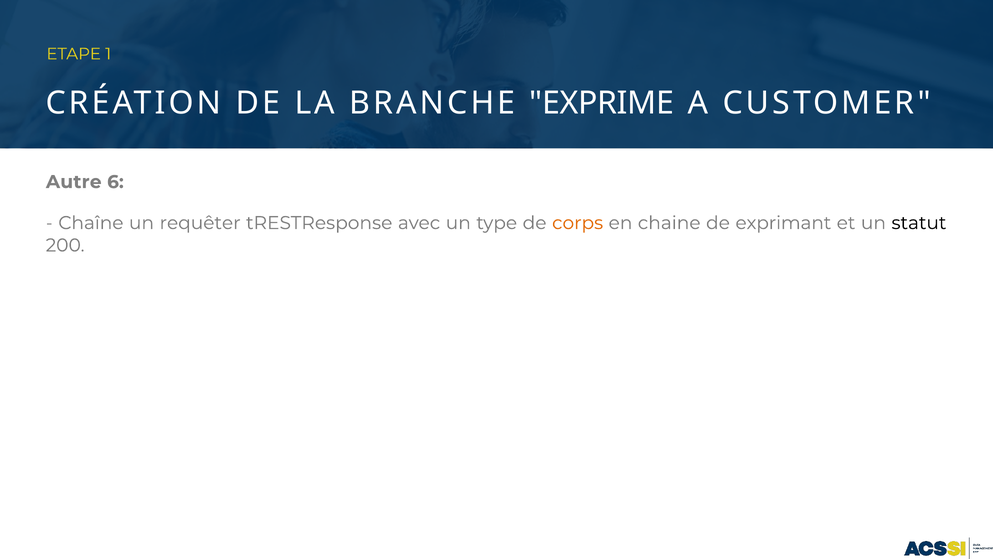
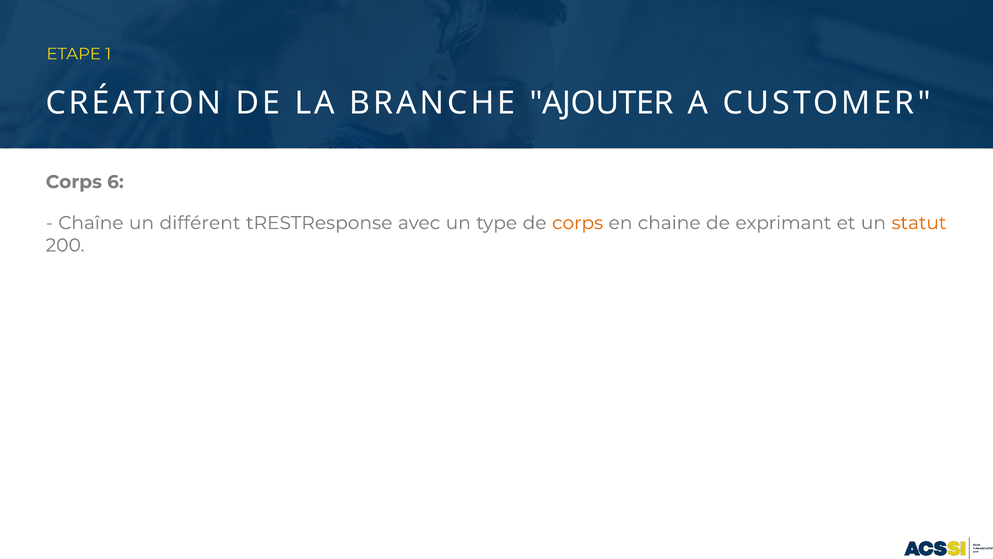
EXPRIME: EXPRIME -> AJOUTER (602, 103)
Autre: Autre -> Corps (74, 182)
requêter: requêter -> différent (200, 223)
statut colour: black -> orange (919, 223)
